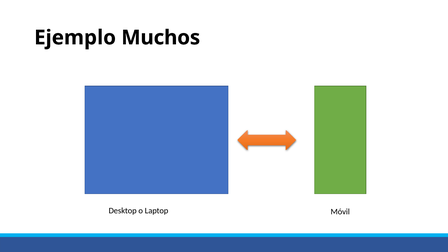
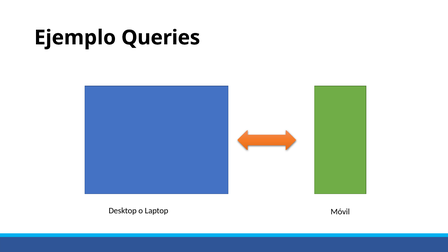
Muchos: Muchos -> Queries (161, 38)
